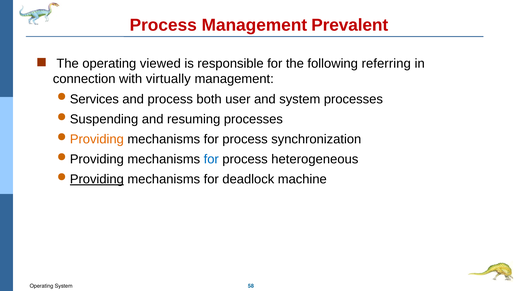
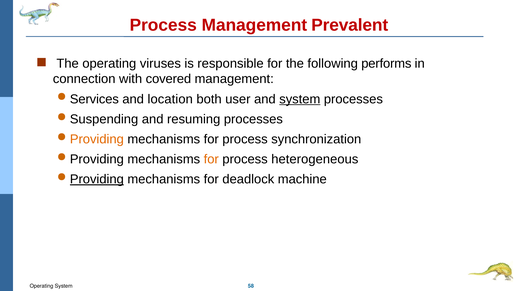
viewed: viewed -> viruses (160, 64)
referring: referring -> performs (386, 64)
virtually: virtually -> covered (168, 79)
and process: process -> location (170, 99)
system underline: none -> present (300, 99)
for colour: blue -> orange (211, 159)
